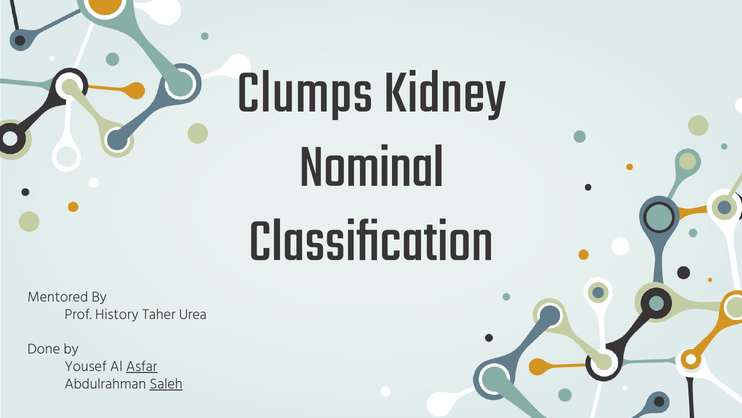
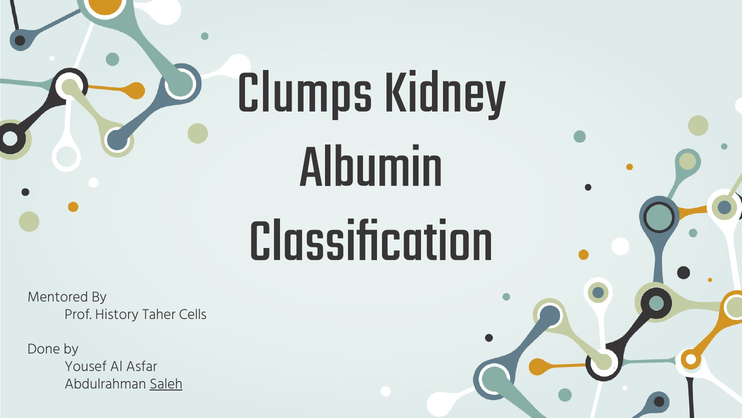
Nominal: Nominal -> Albumin (371, 165)
Urea: Urea -> Cells (193, 314)
Asfar underline: present -> none (142, 366)
